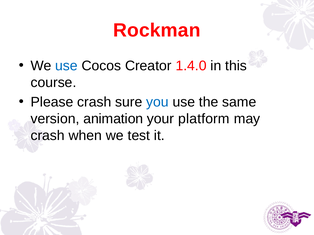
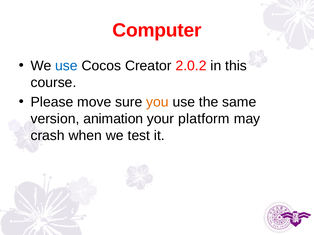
Rockman: Rockman -> Computer (157, 30)
1.4.0: 1.4.0 -> 2.0.2 (191, 66)
Please crash: crash -> move (94, 102)
you colour: blue -> orange (157, 102)
